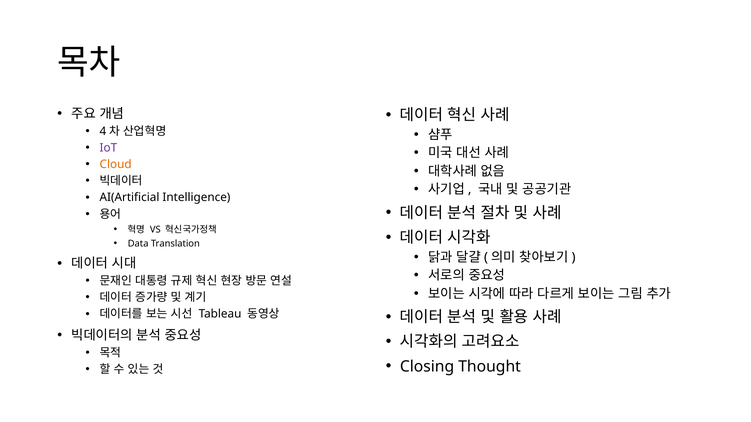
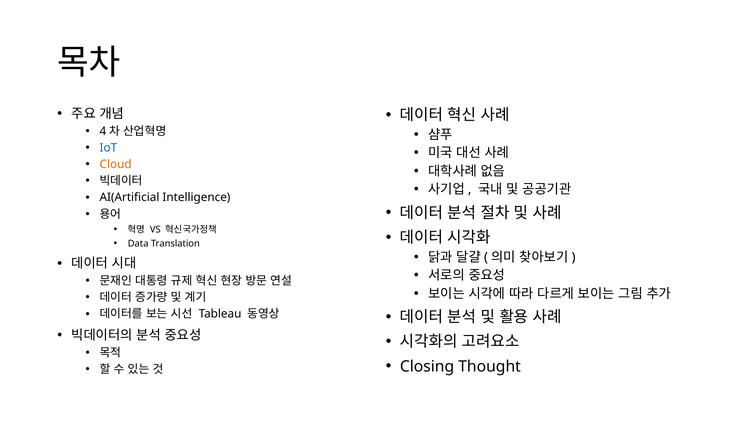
IoT colour: purple -> blue (108, 148)
